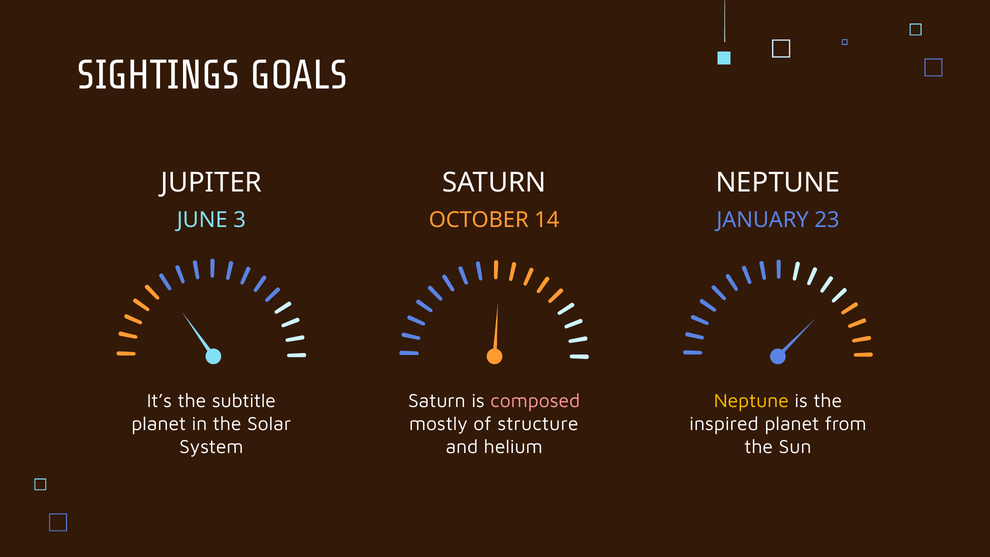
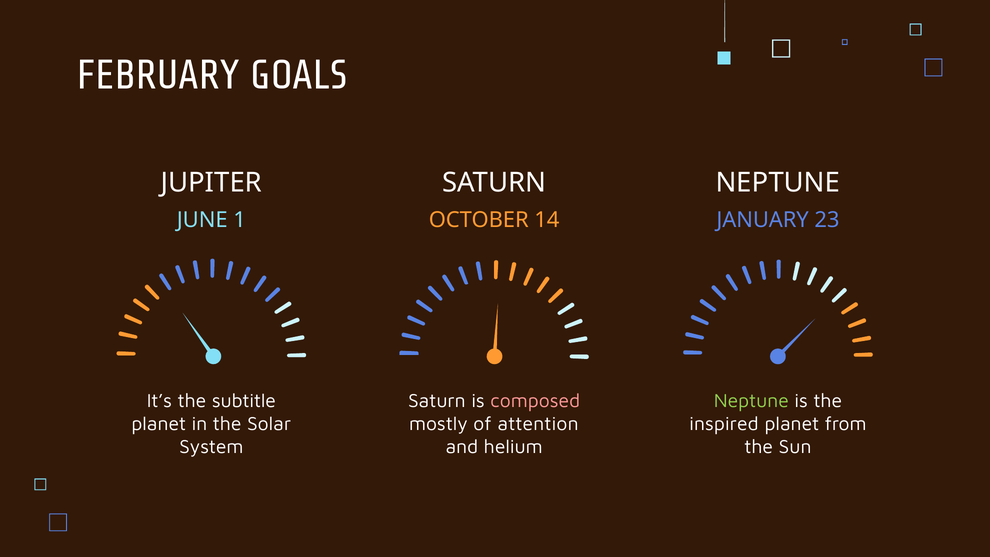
SIGHTINGS: SIGHTINGS -> FEBRUARY (158, 75)
3: 3 -> 1 (240, 220)
Neptune colour: yellow -> light green (751, 401)
structure: structure -> attention (538, 424)
